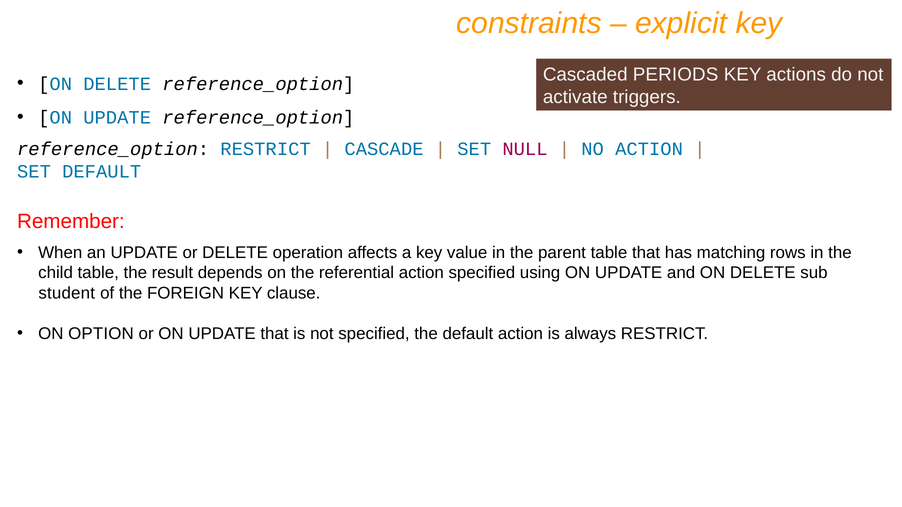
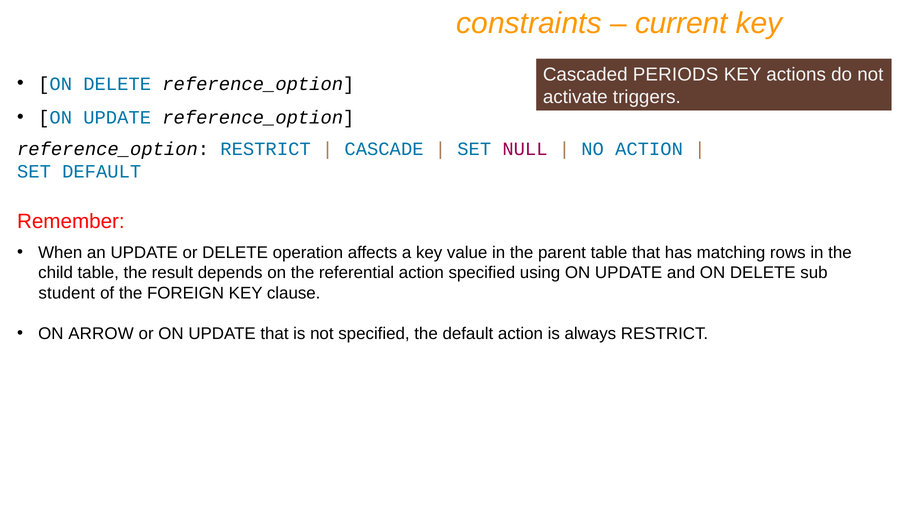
explicit: explicit -> current (681, 23)
OPTION: OPTION -> ARROW (101, 334)
